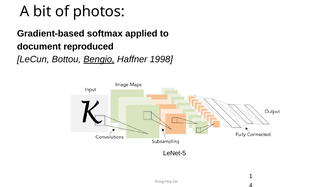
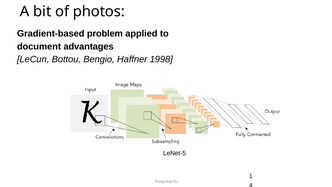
softmax: softmax -> problem (105, 33)
reproduced: reproduced -> advantages (89, 47)
Bengio underline: present -> none (99, 59)
